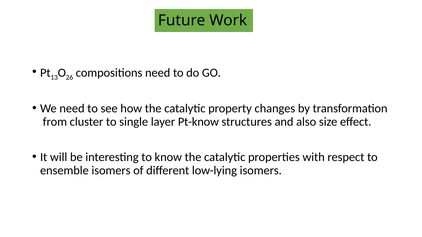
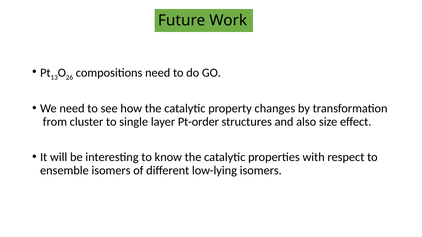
Pt-know: Pt-know -> Pt-order (198, 122)
